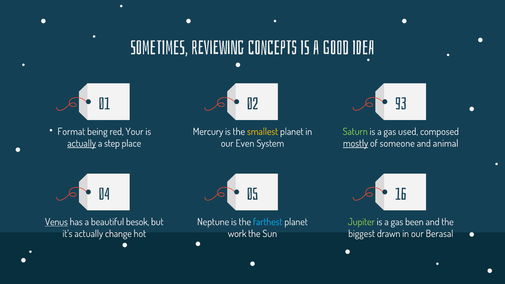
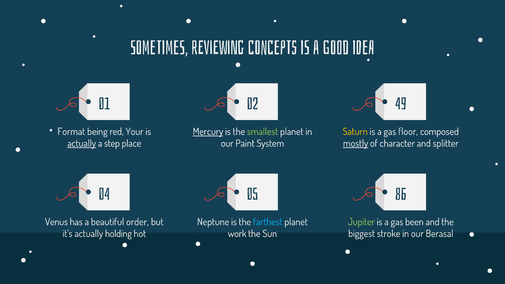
93: 93 -> 49 (401, 104)
Mercury underline: none -> present (208, 132)
smallest colour: yellow -> light green (263, 132)
Saturn colour: light green -> yellow (355, 132)
used: used -> floor (408, 132)
Even: Even -> Paint (245, 144)
someone: someone -> character (397, 144)
animal: animal -> splitter (446, 144)
16: 16 -> 86 (401, 194)
Venus underline: present -> none (56, 222)
besok: besok -> order (137, 222)
change: change -> holding (118, 234)
drawn: drawn -> stroke (389, 234)
